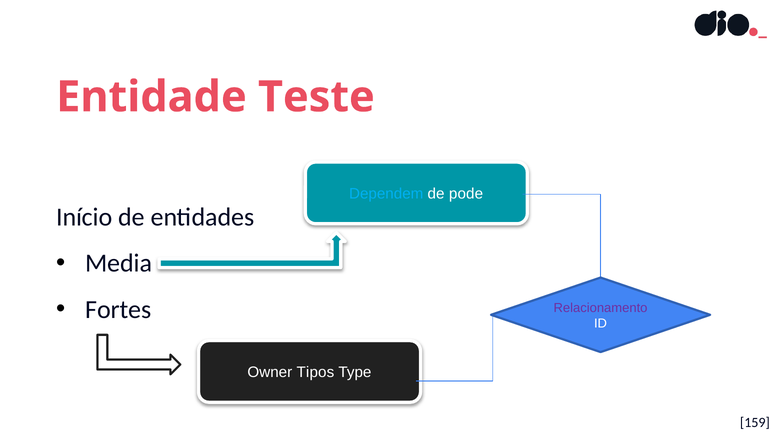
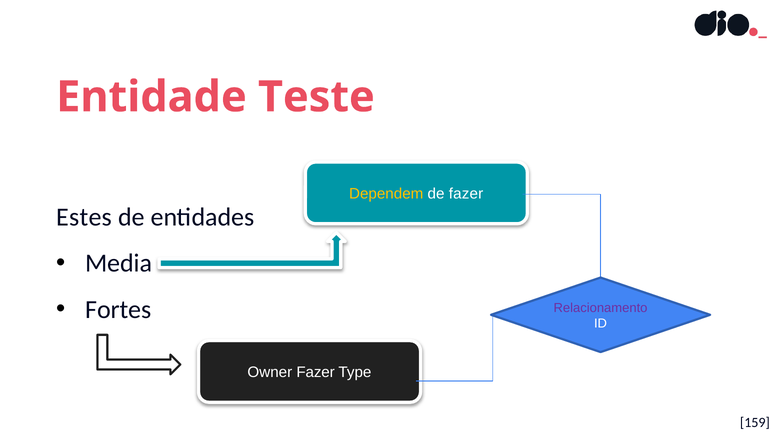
Dependem colour: light blue -> yellow (386, 194)
de pode: pode -> fazer (466, 194)
Início: Início -> Estes (84, 217)
Owner Tipos: Tipos -> Fazer (316, 373)
